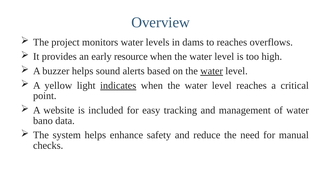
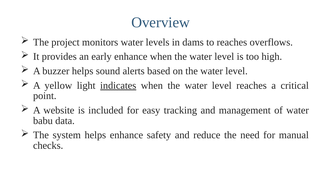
early resource: resource -> enhance (131, 57)
water underline: present -> none (212, 71)
bano: bano -> babu (43, 121)
